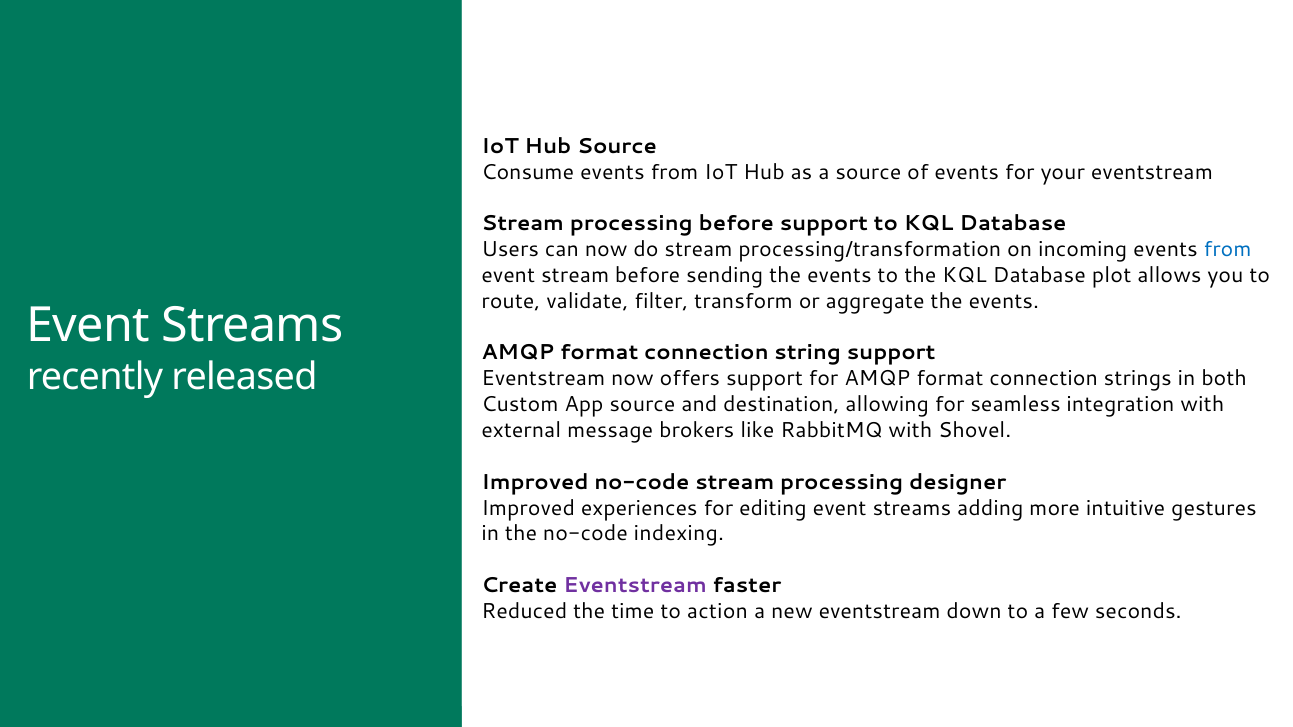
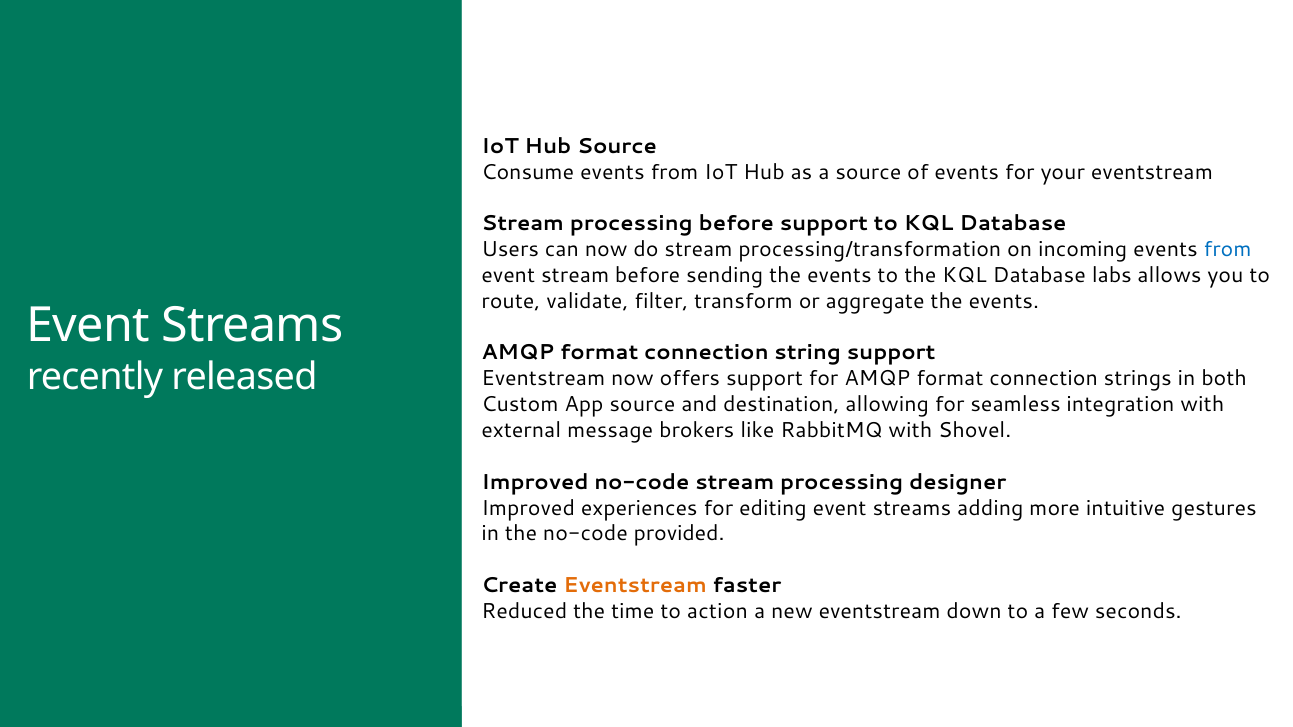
plot: plot -> labs (1112, 275)
indexing: indexing -> provided (679, 534)
Eventstream colour: purple -> orange (635, 586)
